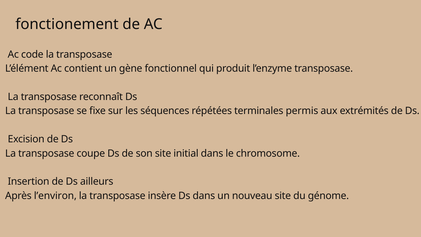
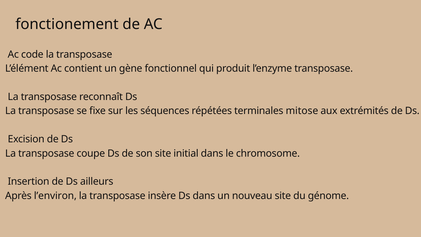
permis: permis -> mitose (302, 111)
